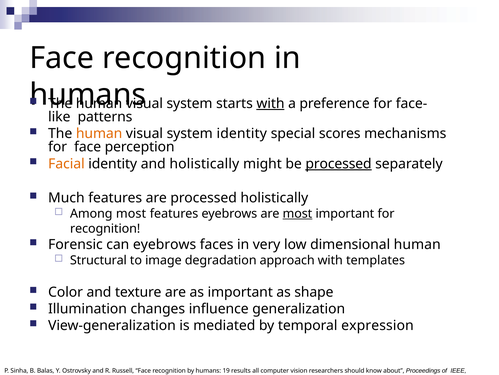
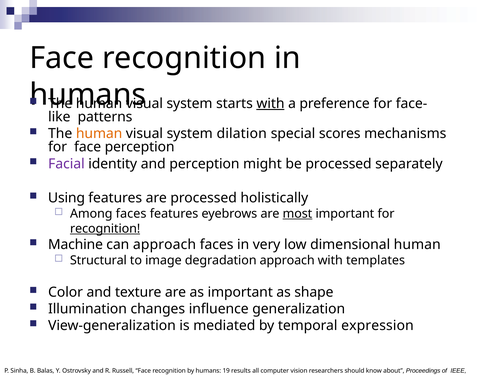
system identity: identity -> dilation (242, 133)
Facial colour: orange -> purple (66, 164)
and holistically: holistically -> perception (204, 164)
processed underline: present -> none (339, 164)
Much: Much -> Using (66, 198)
Among most: most -> faces (131, 213)
recognition underline: none -> present (105, 228)
Forensic: Forensic -> Machine (76, 244)
can eyebrows: eyebrows -> approach (165, 244)
